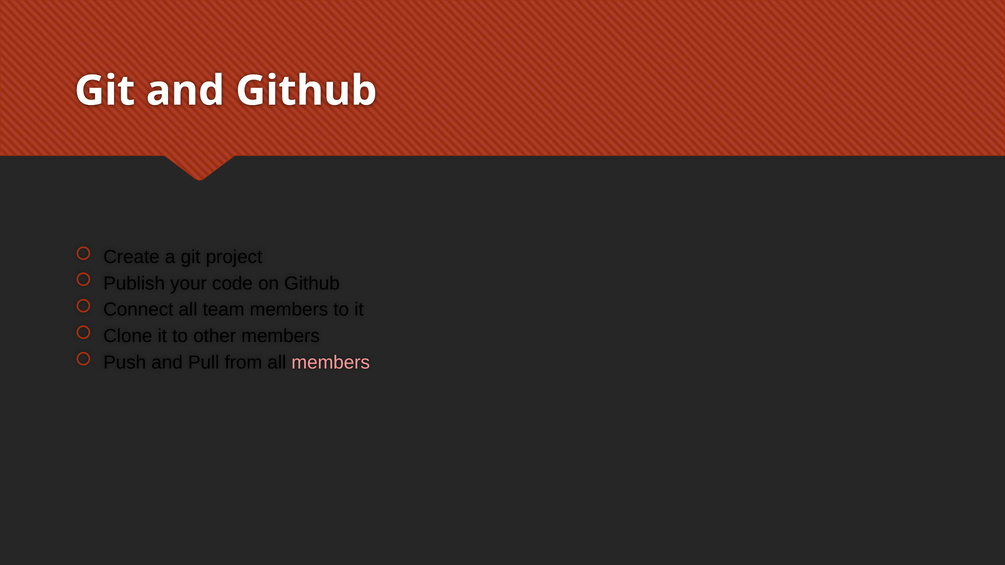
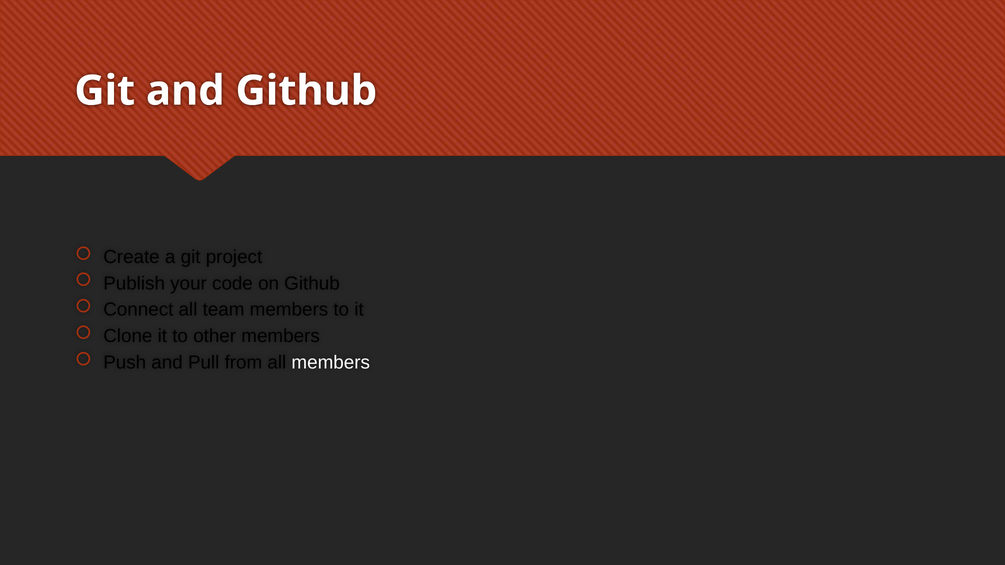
members colour: pink -> white (331, 363)
